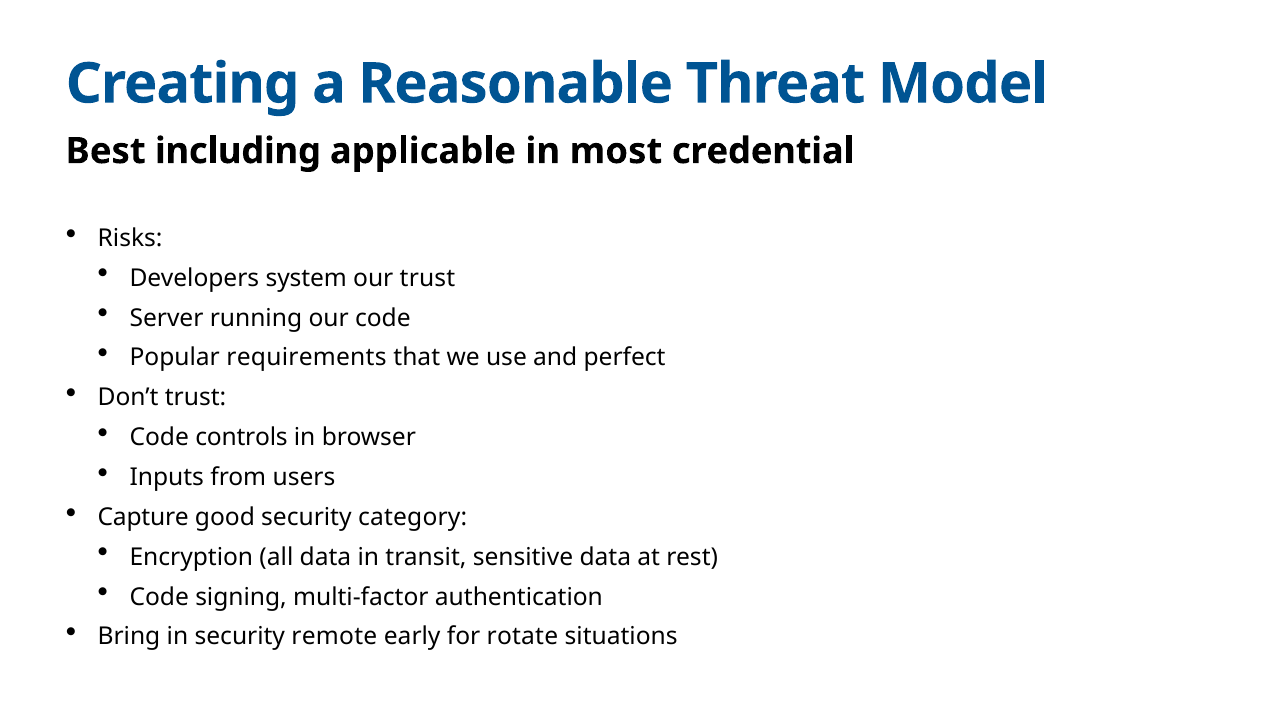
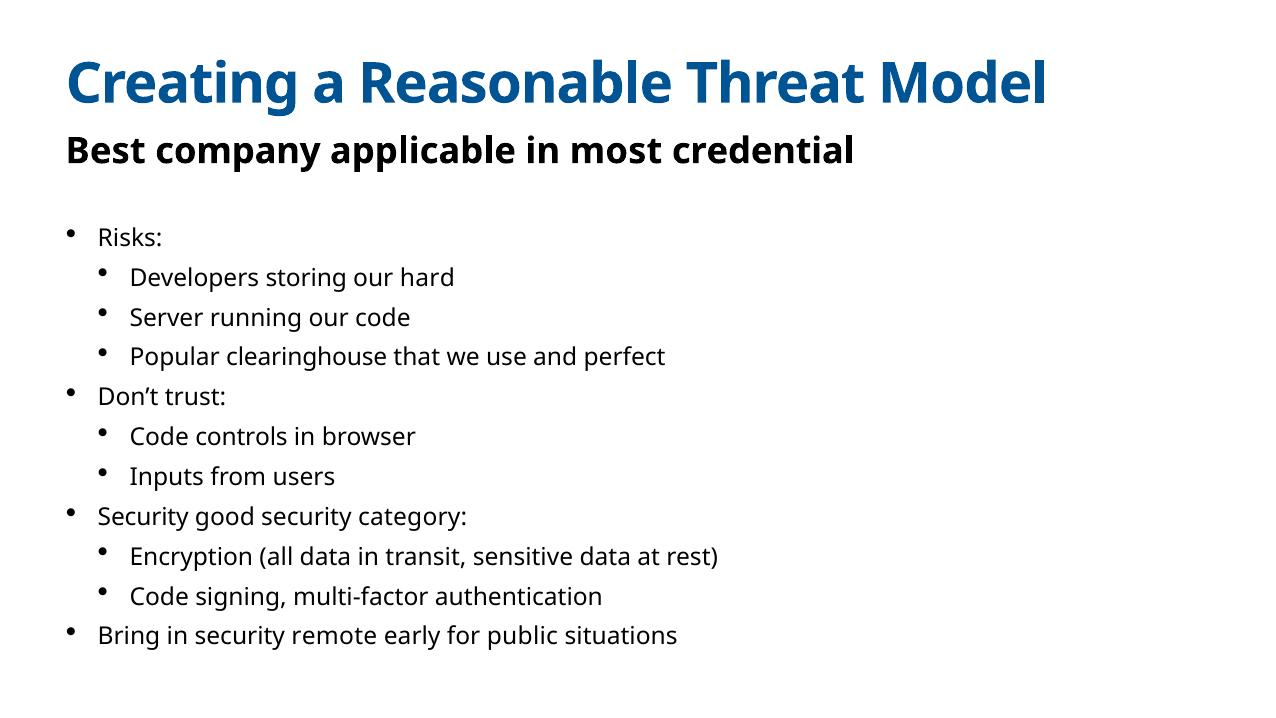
including: including -> company (238, 151)
system: system -> storing (306, 278)
our trust: trust -> hard (427, 278)
requirements: requirements -> clearinghouse (307, 358)
Capture: Capture -> Security (143, 517)
rotate: rotate -> public (522, 637)
